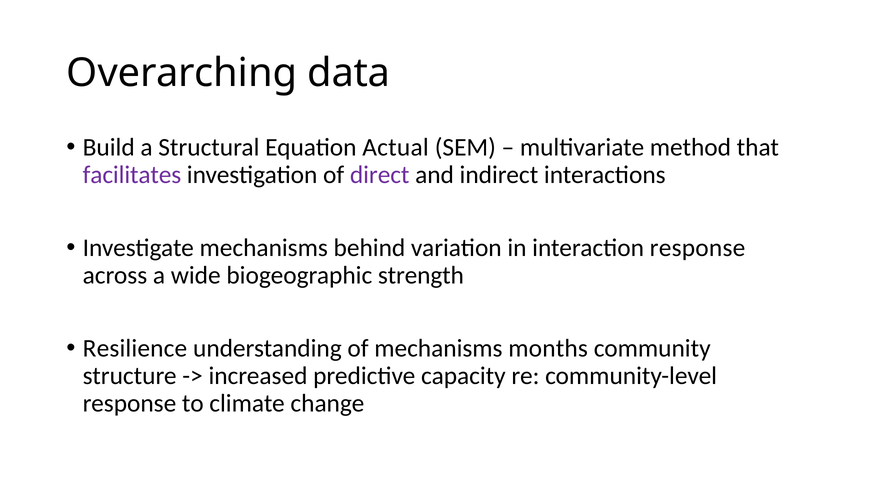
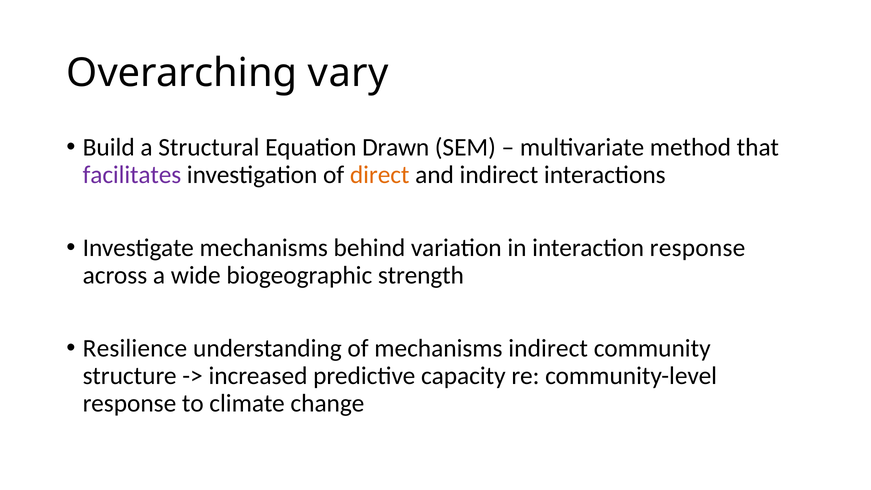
data: data -> vary (348, 73)
Actual: Actual -> Drawn (396, 147)
direct colour: purple -> orange (380, 175)
mechanisms months: months -> indirect (548, 348)
